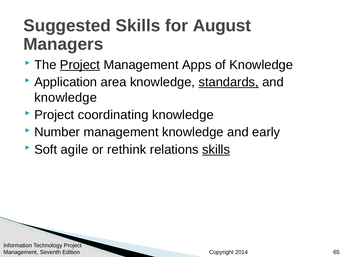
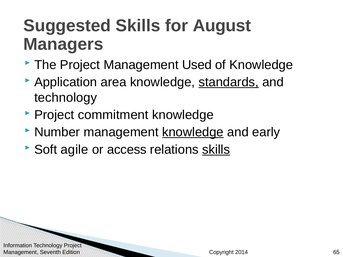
Project underline: present -> none (80, 65)
Apps: Apps -> Used (197, 65)
knowledge: knowledge -> technology (66, 98)
coordinating: coordinating -> commitment (113, 115)
knowledge underline: none -> present (193, 132)
rethink: rethink -> access (127, 150)
